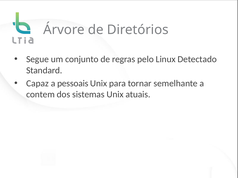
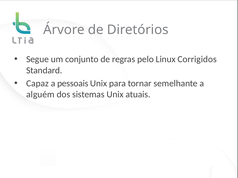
Detectado: Detectado -> Corrigidos (197, 59)
contem: contem -> alguém (40, 95)
